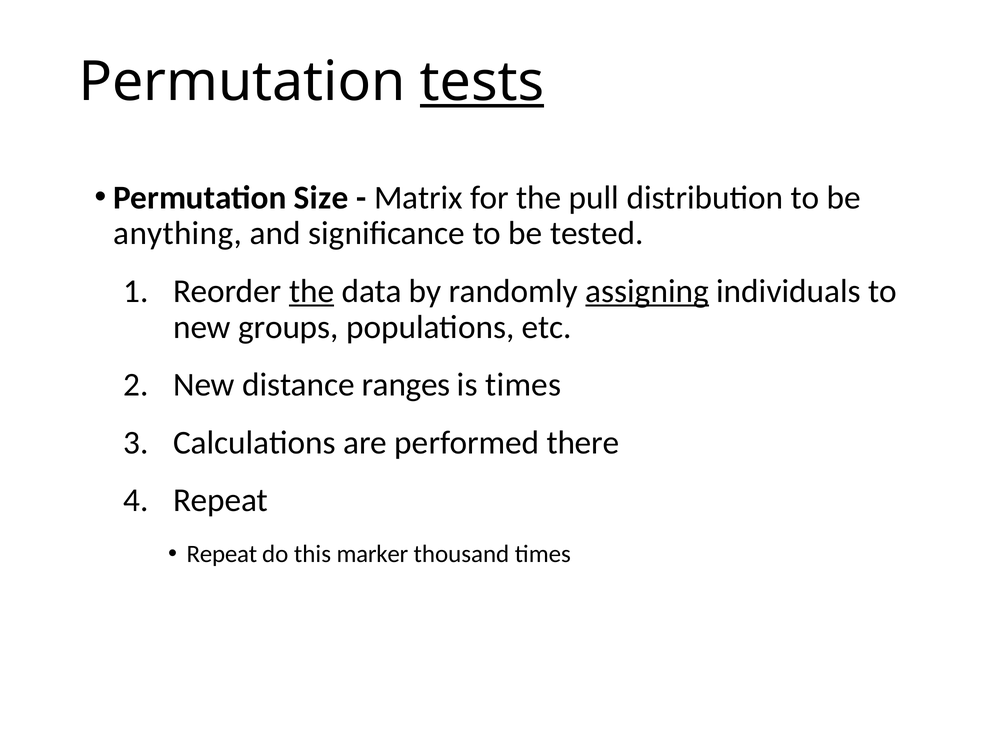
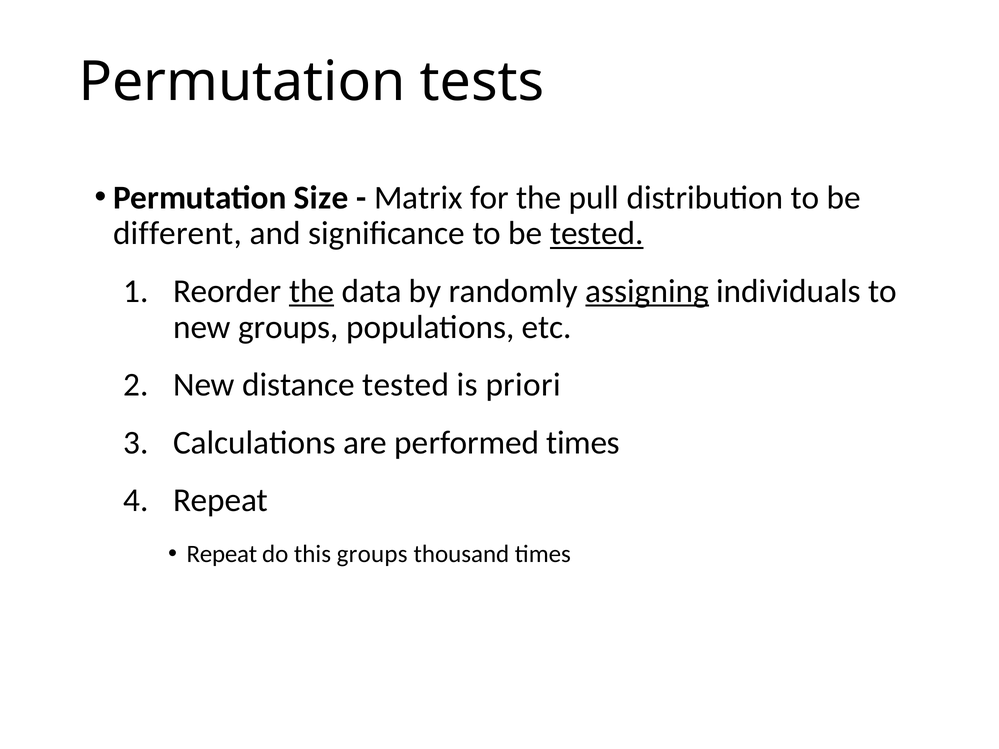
tests underline: present -> none (482, 82)
anything: anything -> different (178, 234)
tested underline: none -> present (597, 234)
distance ranges: ranges -> tested (406, 385)
is times: times -> priori (523, 385)
performed there: there -> times (583, 443)
this marker: marker -> groups (372, 554)
